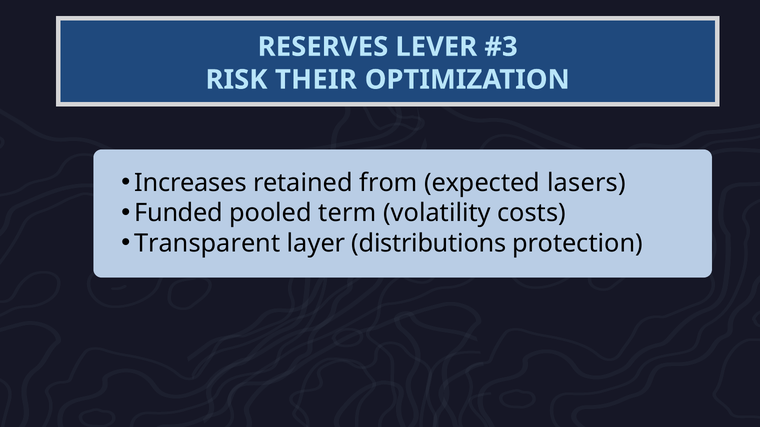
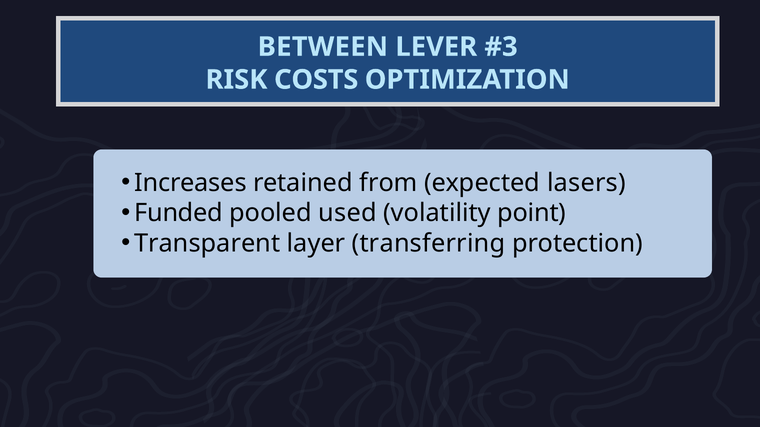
RESERVES: RESERVES -> BETWEEN (323, 47)
THEIR: THEIR -> COSTS (316, 80)
term: term -> used (348, 213)
costs: costs -> point (532, 213)
distributions: distributions -> transferring (429, 244)
